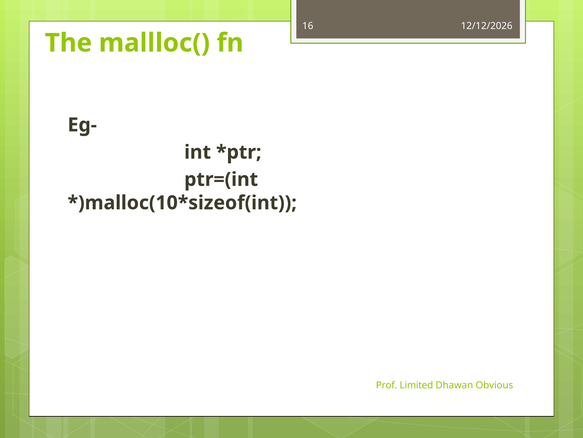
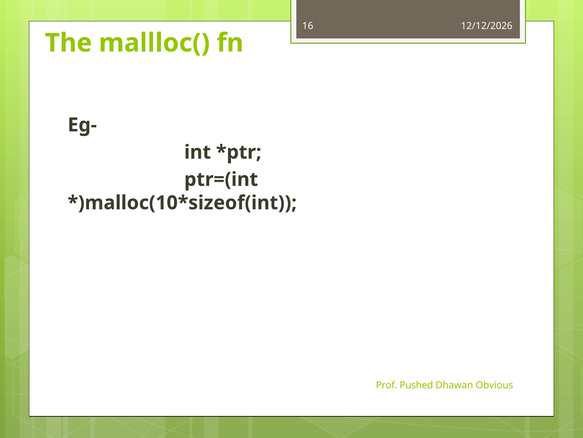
Limited: Limited -> Pushed (416, 385)
